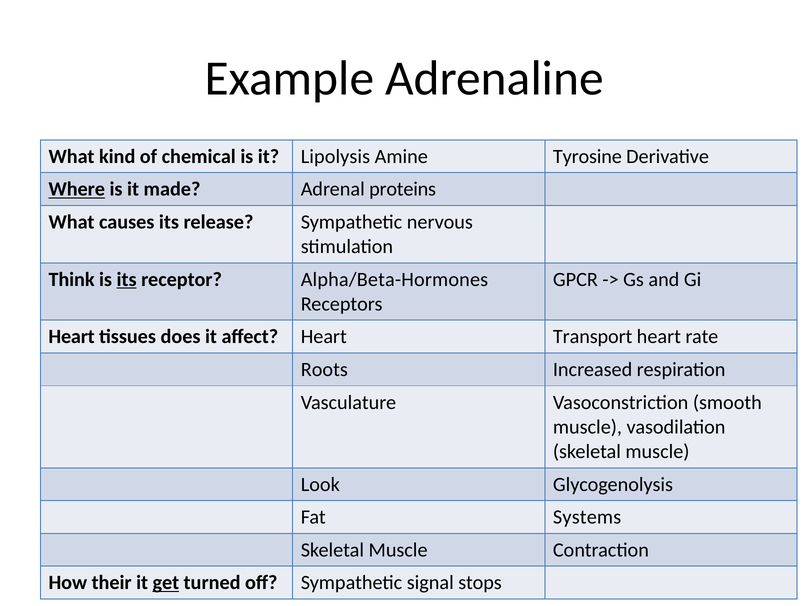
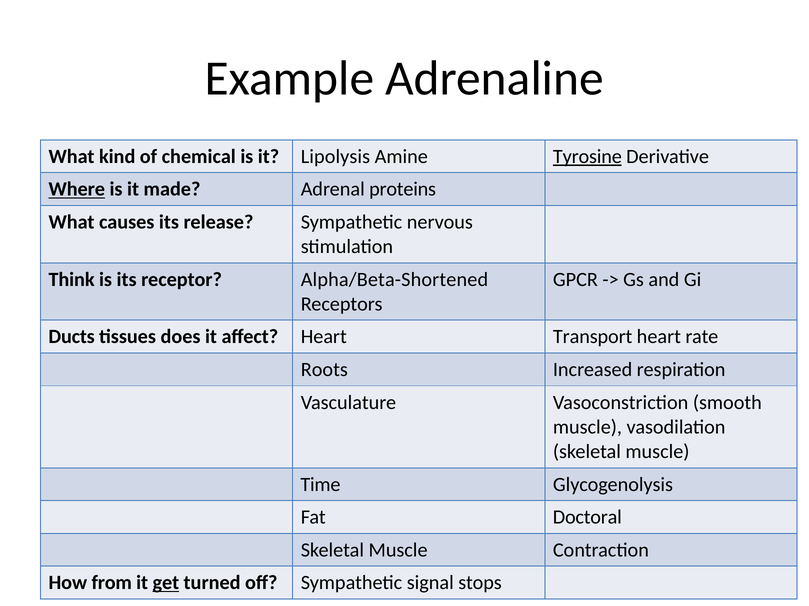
Tyrosine underline: none -> present (587, 157)
its underline: present -> none (127, 280)
Alpha/Beta-Hormones: Alpha/Beta-Hormones -> Alpha/Beta-Shortened (394, 280)
Heart: Heart -> Ducts (72, 337)
Look: Look -> Time (320, 485)
Systems: Systems -> Doctoral (587, 518)
their: their -> from (112, 583)
